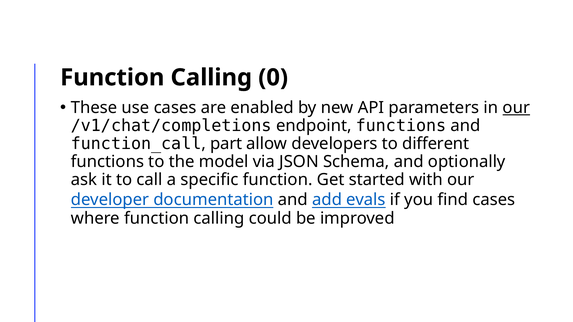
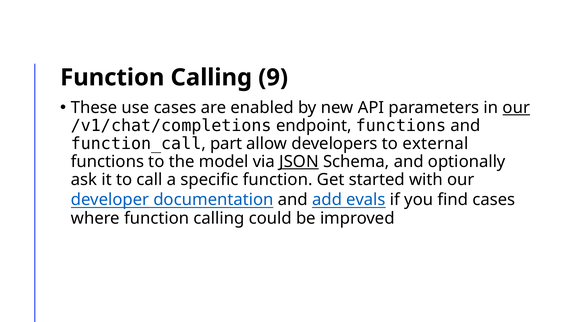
0: 0 -> 9 (273, 78)
different: different -> external (436, 144)
JSON underline: none -> present (299, 162)
